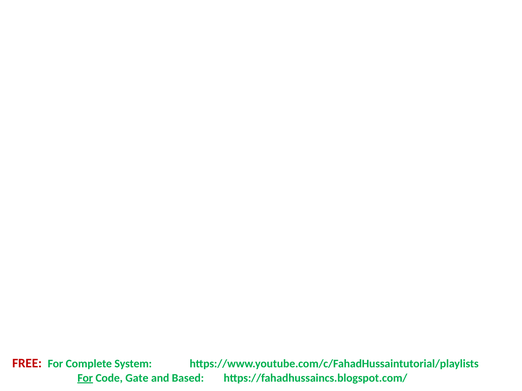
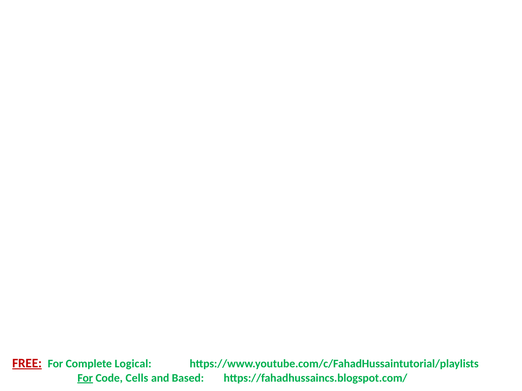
FREE underline: none -> present (27, 364)
System: System -> Logical (133, 364)
Gate: Gate -> Cells (137, 378)
